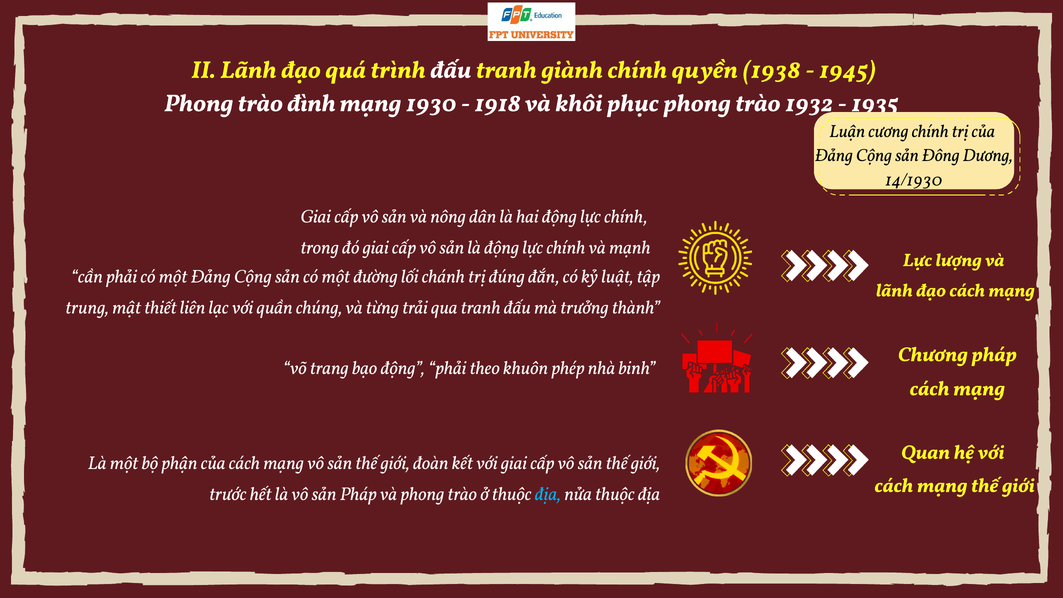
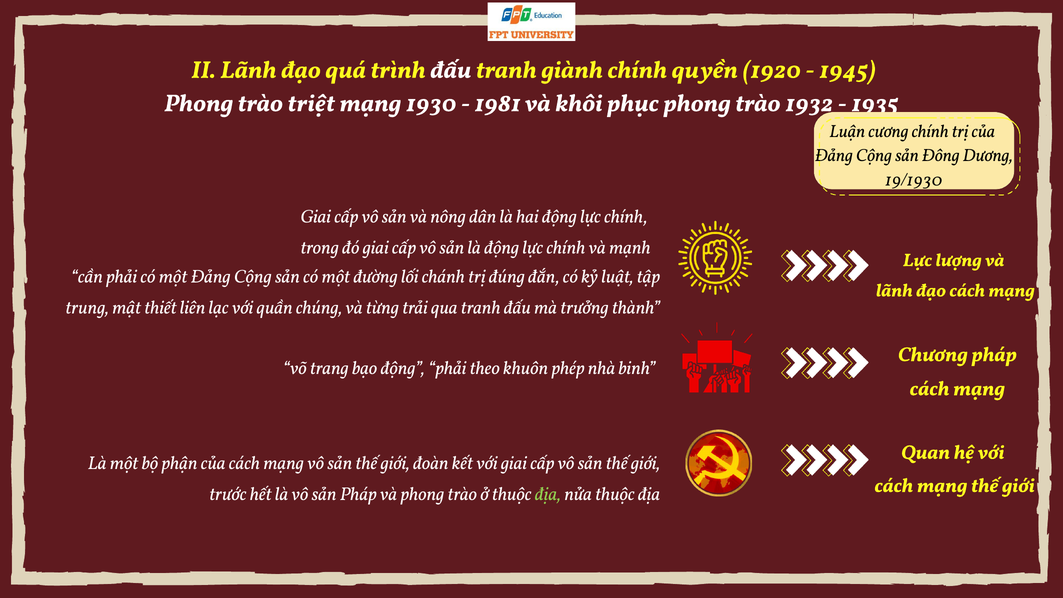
1938: 1938 -> 1920 (772, 70)
đình: đình -> triệt (311, 103)
1918: 1918 -> 1981 (498, 103)
14/1930: 14/1930 -> 19/1930 (914, 180)
địa colour: light blue -> light green (548, 494)
